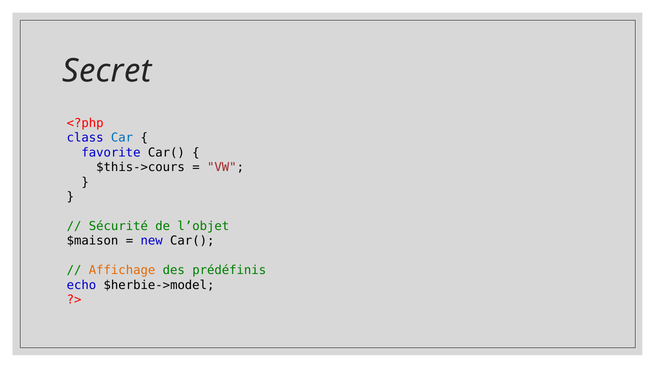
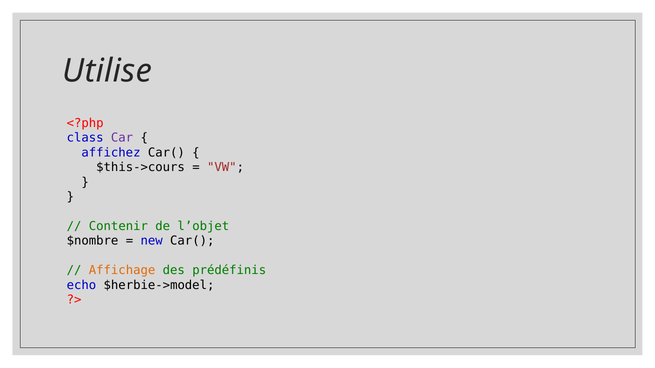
Secret: Secret -> Utilise (107, 71)
Car colour: blue -> purple (122, 138)
favorite: favorite -> affichez (111, 153)
Sécurité: Sécurité -> Contenir (118, 226)
$maison: $maison -> $nombre (93, 241)
